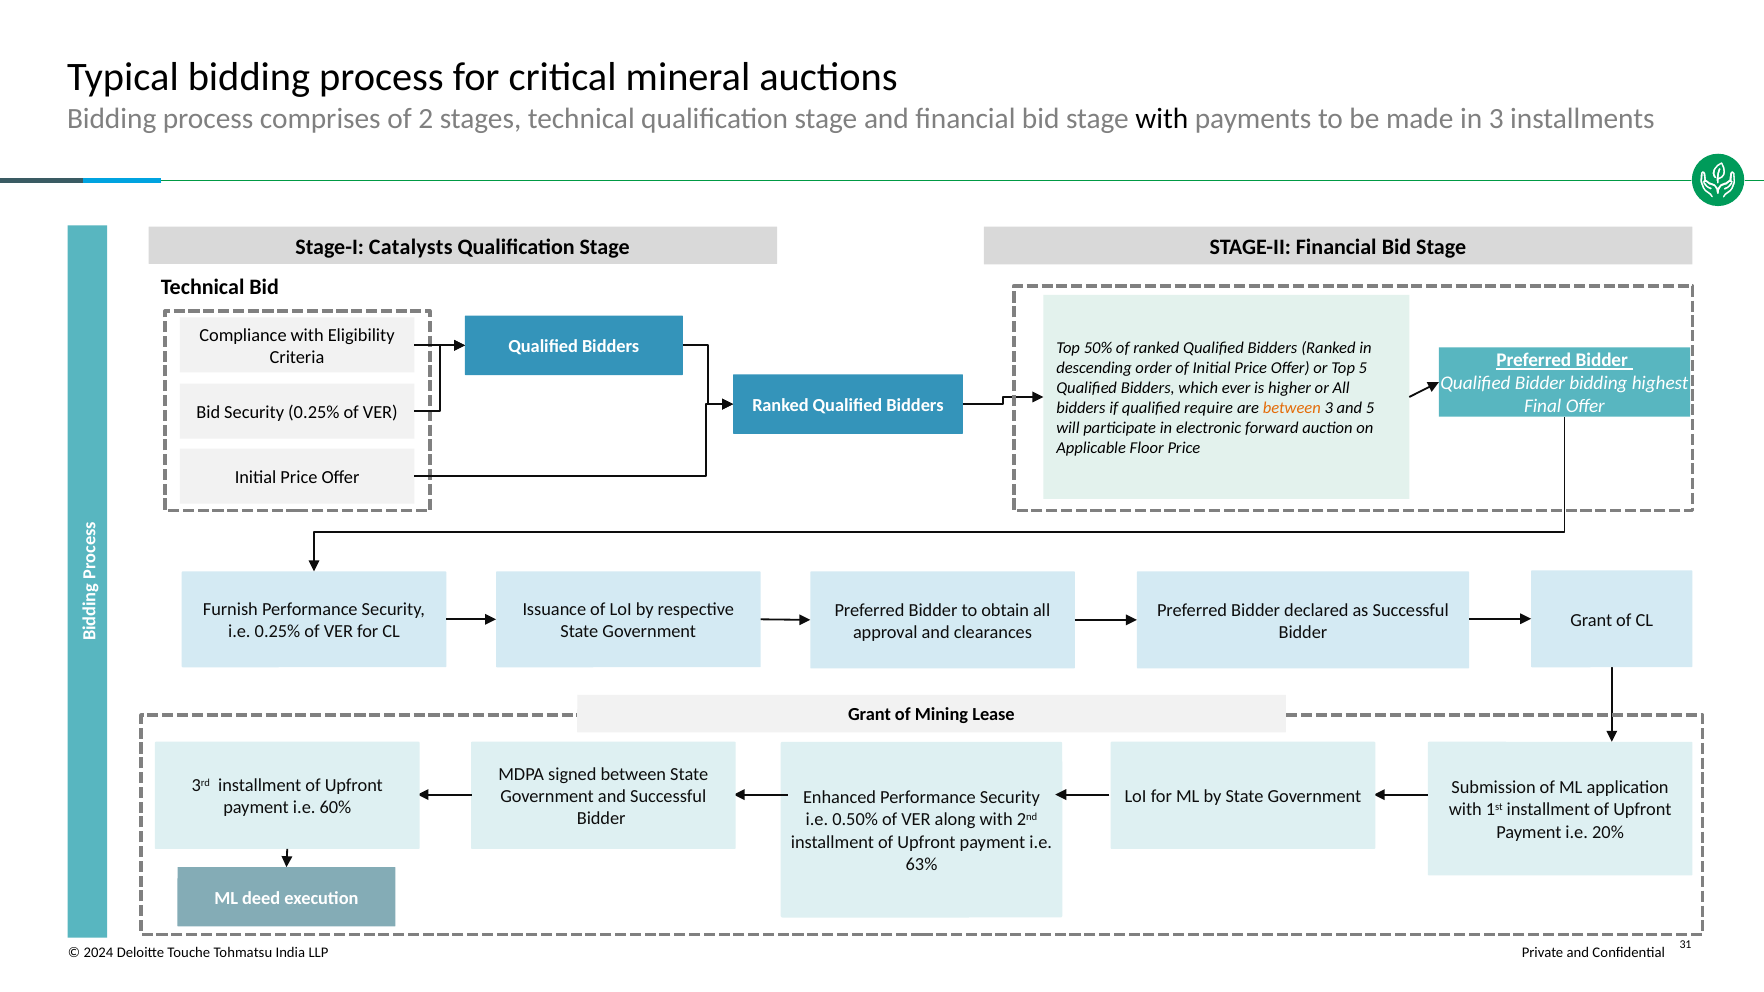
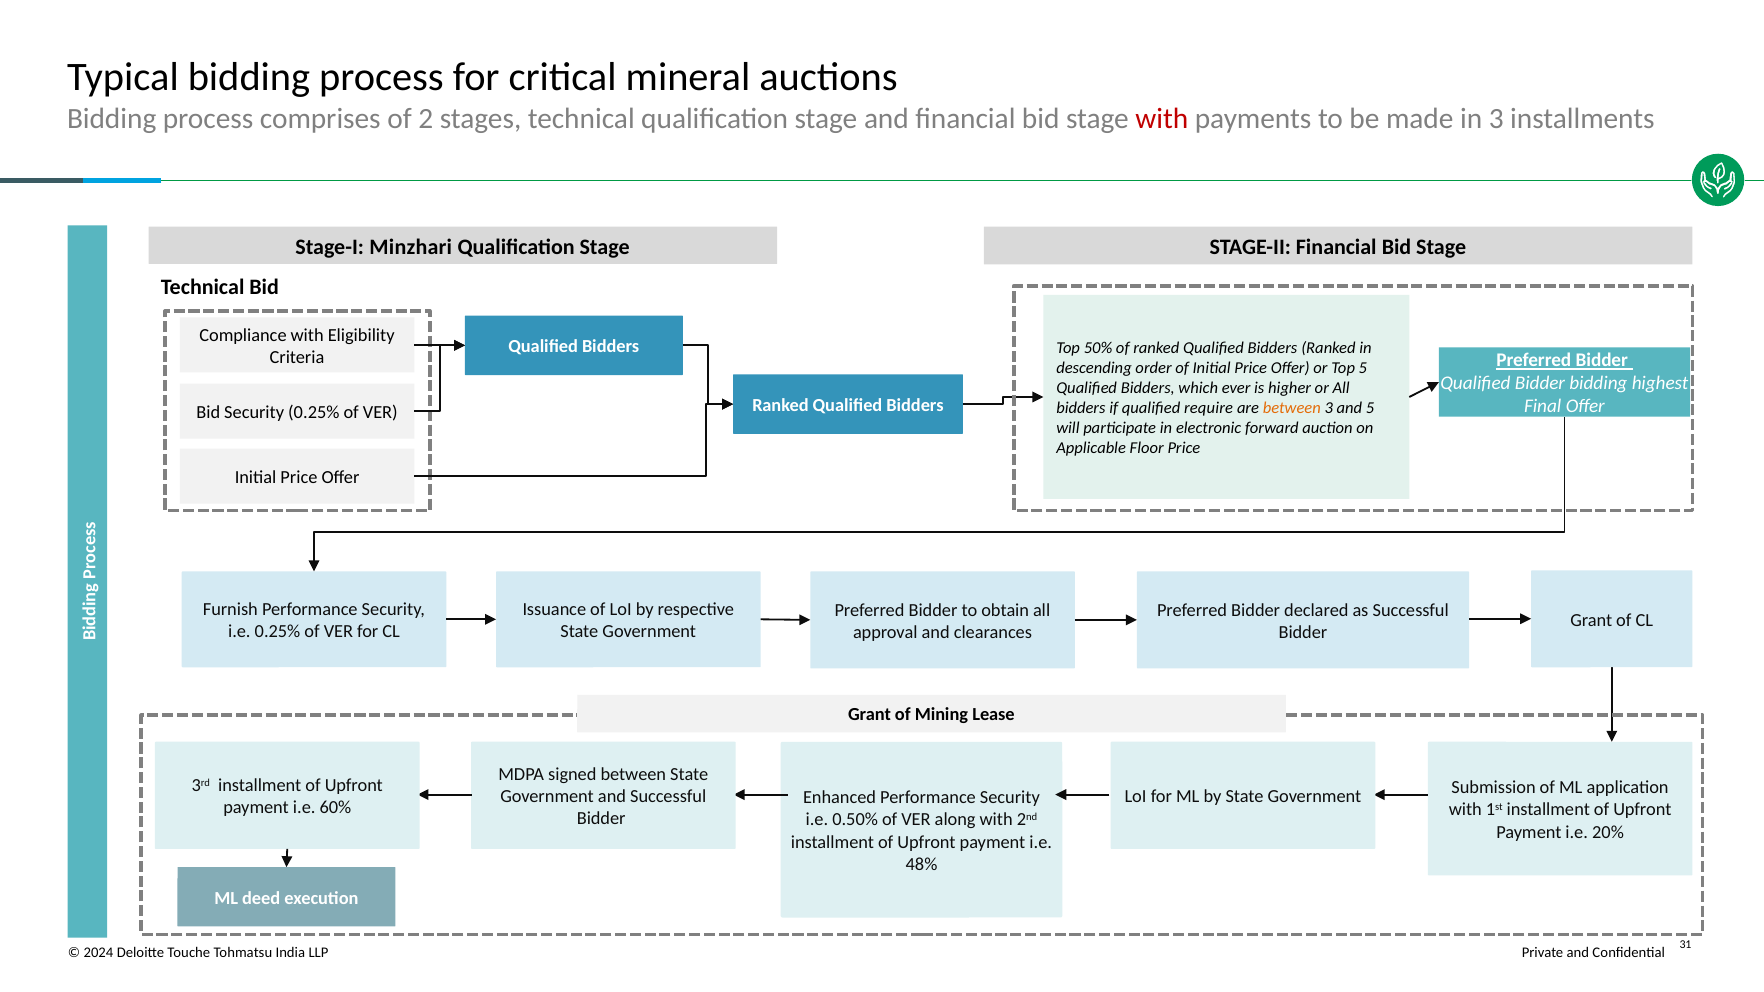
with colour: black -> red (1162, 118)
Catalysts: Catalysts -> Minzhari (411, 247)
63%: 63% -> 48% (922, 864)
